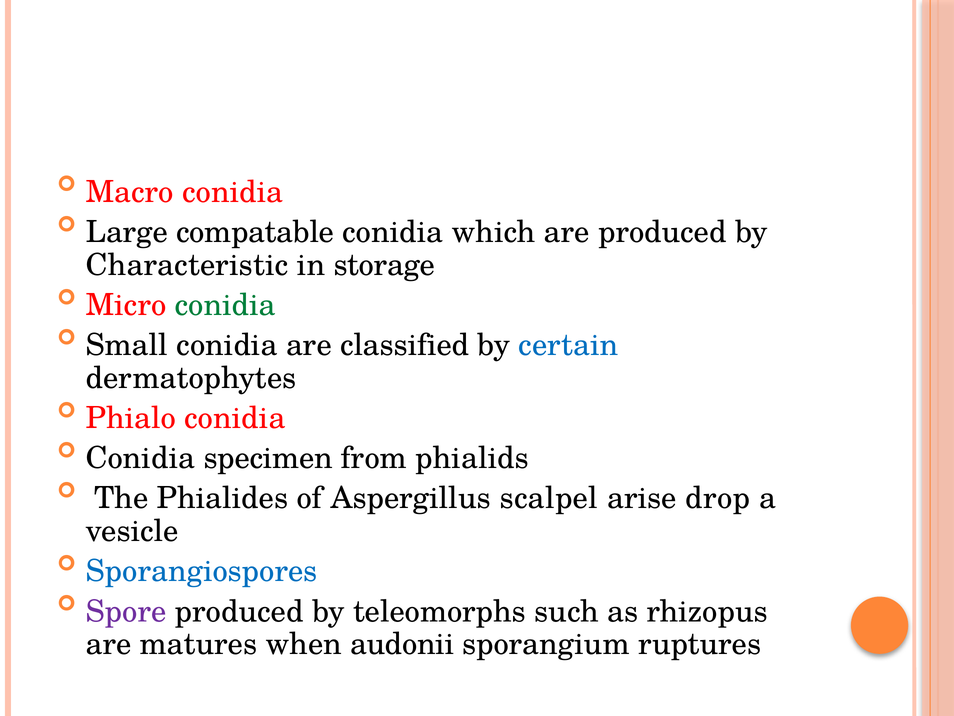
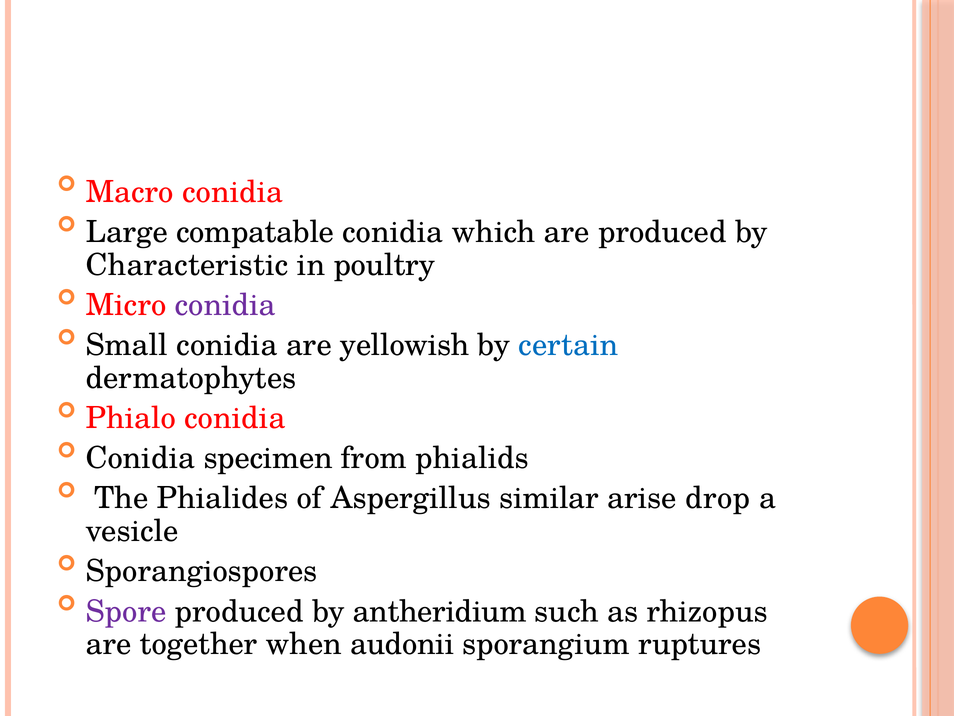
storage: storage -> poultry (384, 265)
conidia colour: green -> purple (225, 305)
classified: classified -> yellowish (405, 345)
scalpel: scalpel -> similar (549, 498)
Sporangiospores colour: blue -> black (202, 571)
teleomorphs: teleomorphs -> antheridium (440, 611)
matures: matures -> together (199, 644)
